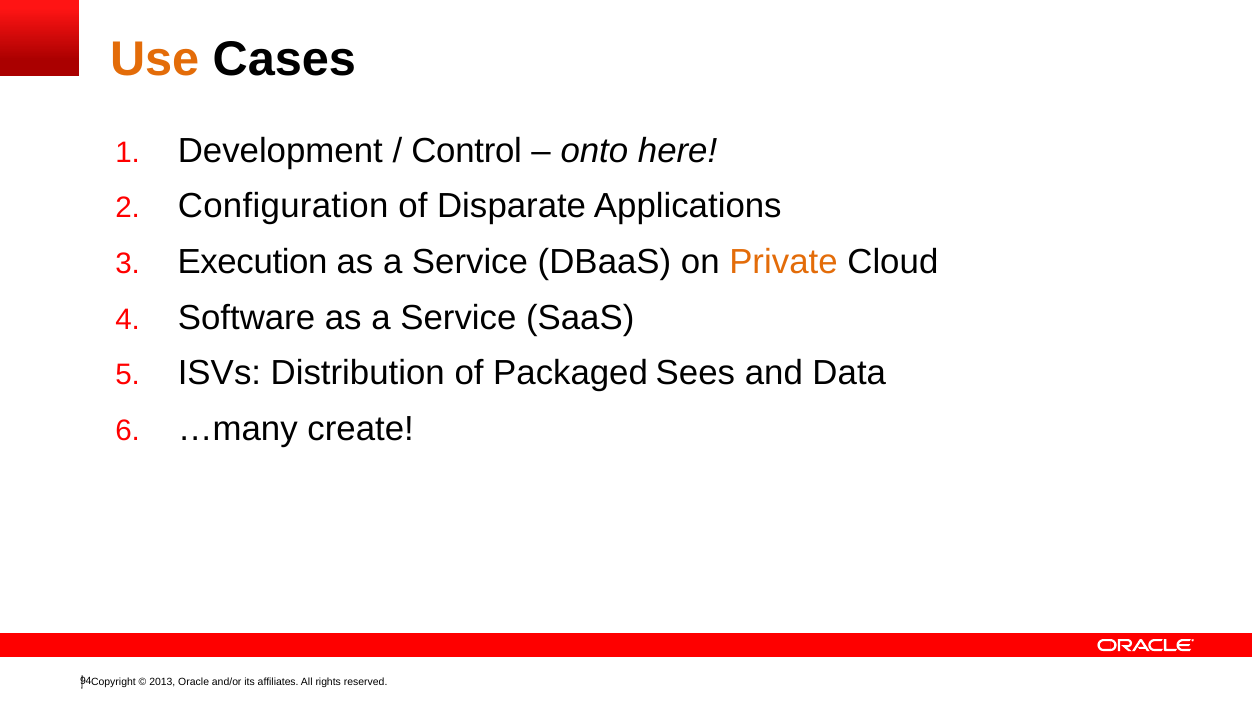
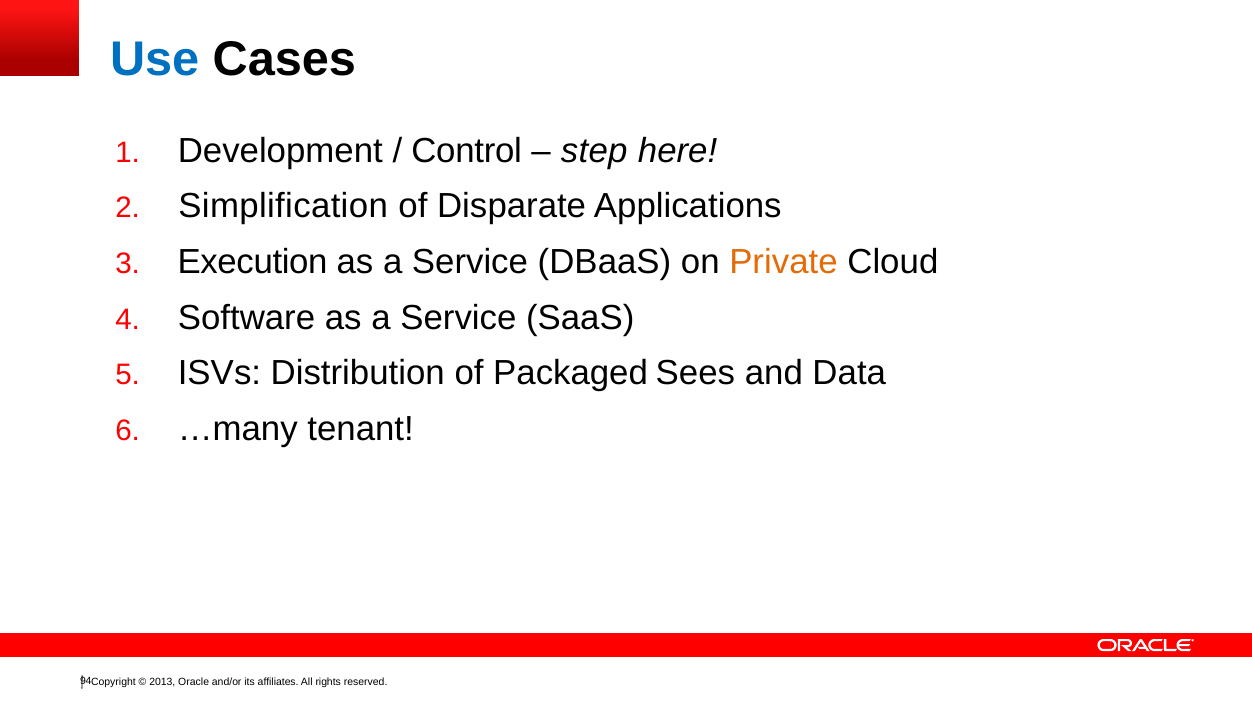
Use colour: orange -> blue (155, 60)
onto: onto -> step (594, 151)
Configuration: Configuration -> Simplification (283, 206)
create: create -> tenant (361, 429)
